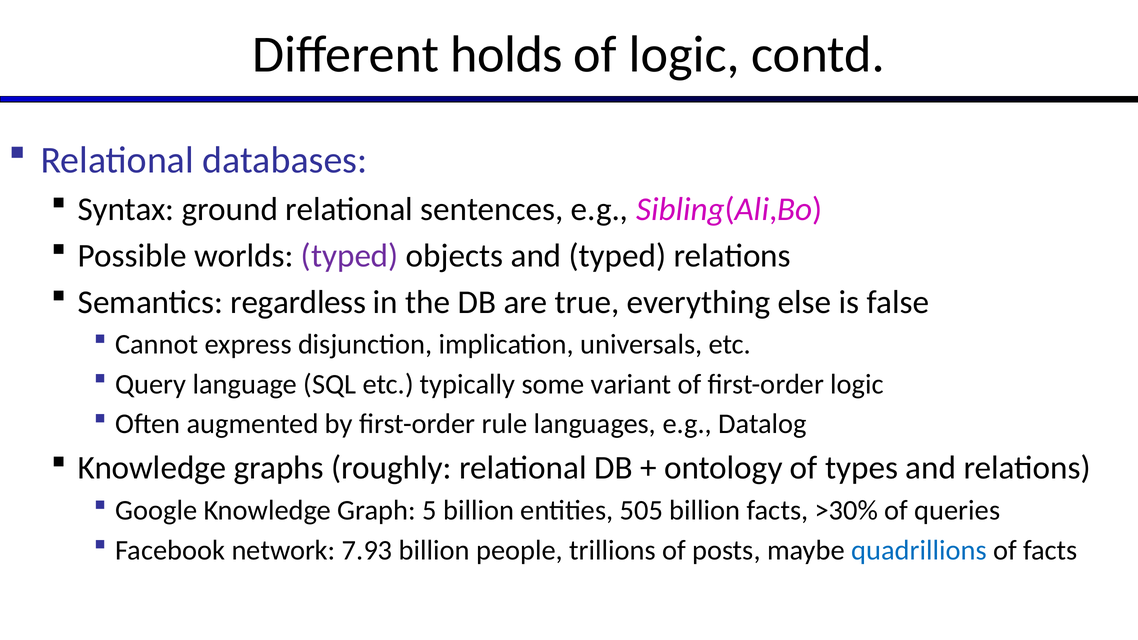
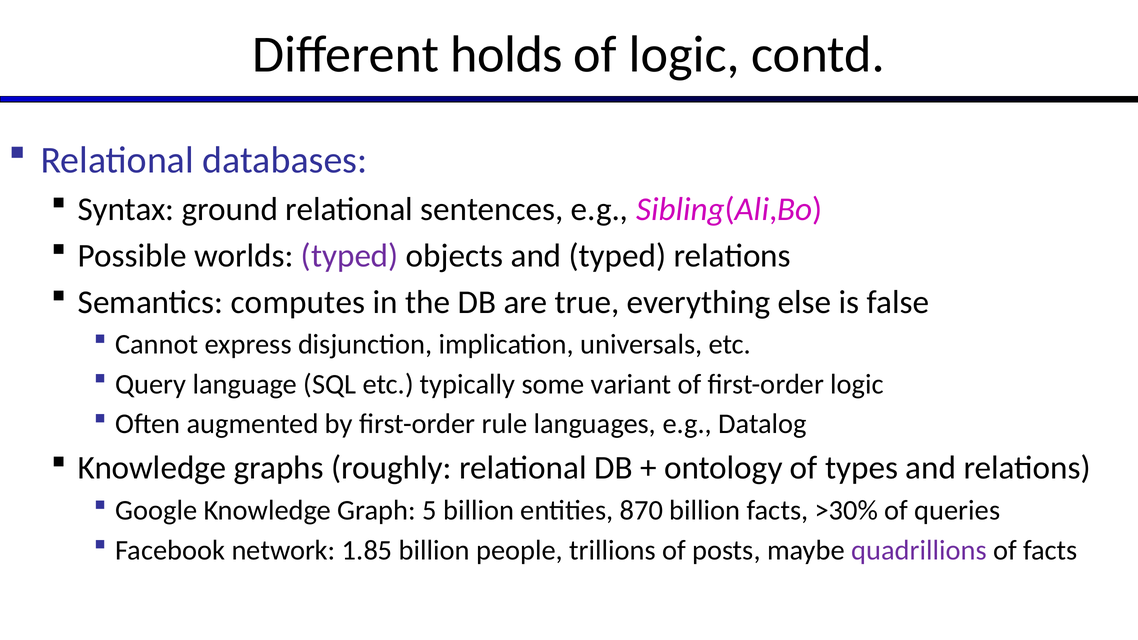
regardless: regardless -> computes (298, 302)
505: 505 -> 870 (641, 510)
7.93: 7.93 -> 1.85 (367, 550)
quadrillions colour: blue -> purple (919, 550)
